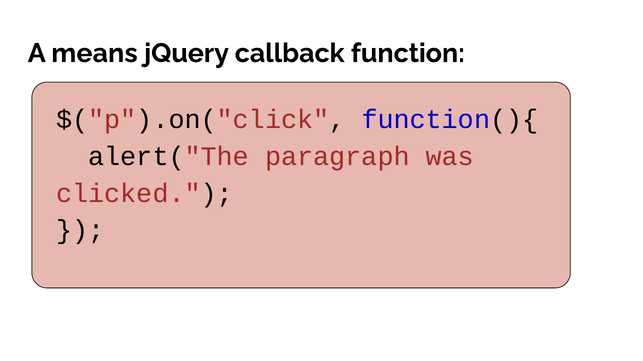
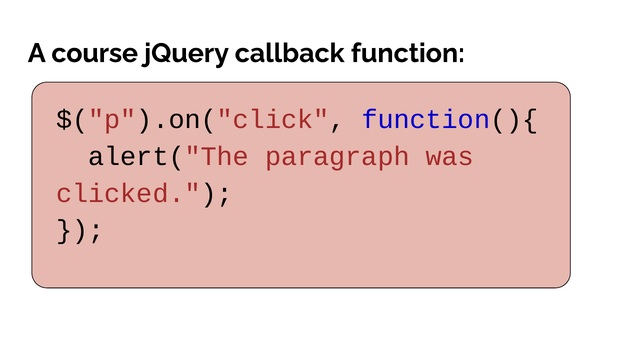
means: means -> course (95, 53)
